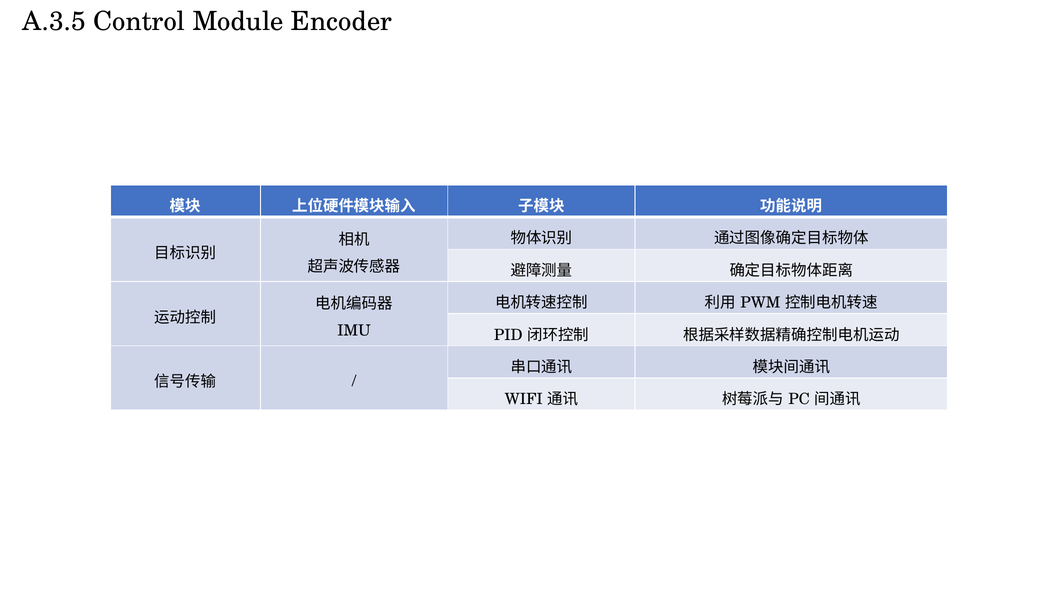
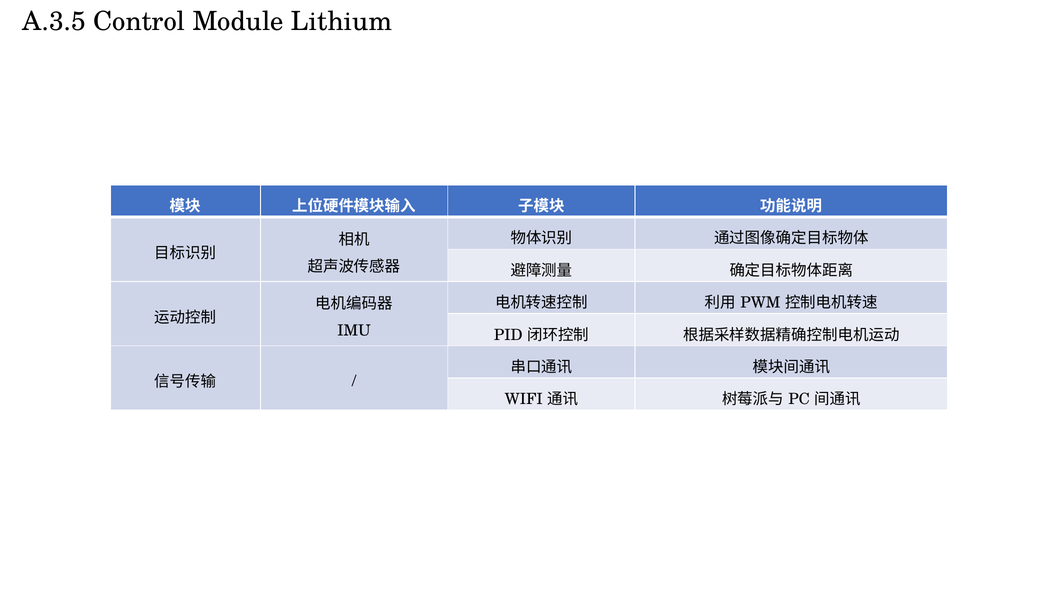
Encoder: Encoder -> Lithium (342, 22)
